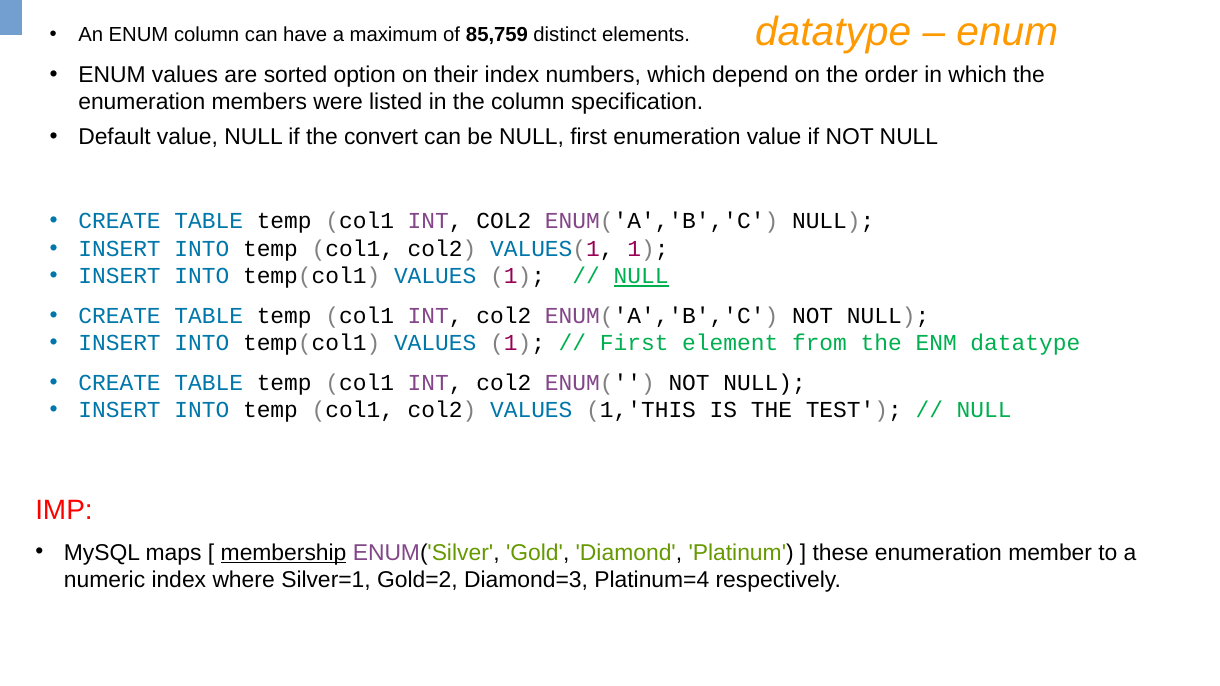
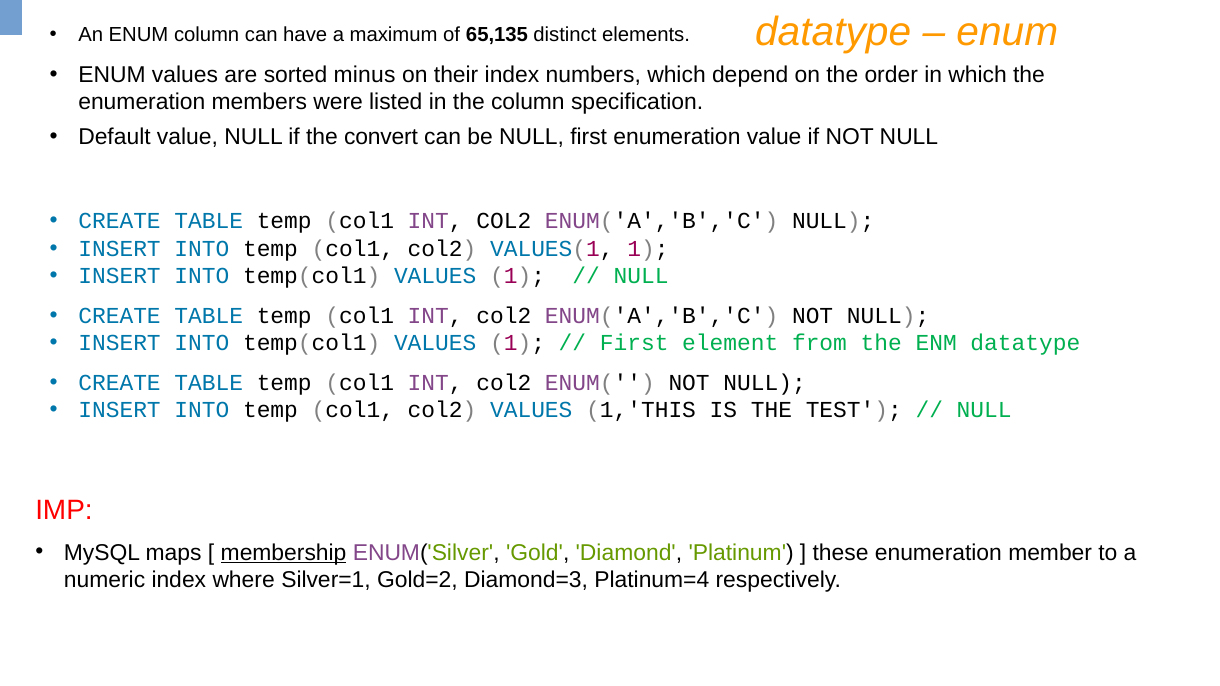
85,759: 85,759 -> 65,135 (497, 35)
option: option -> minus (365, 75)
NULL underline: present -> none (641, 276)
